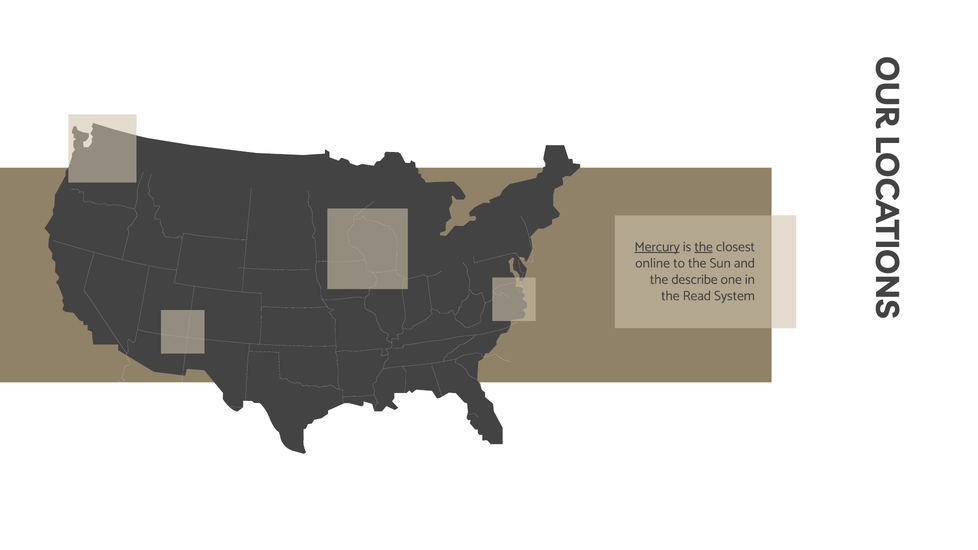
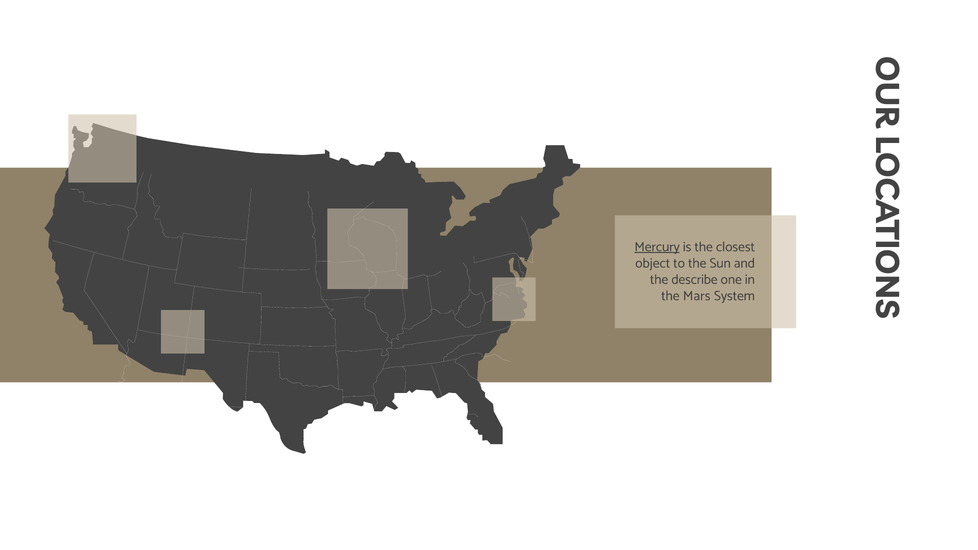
the underline: present -> none (704, 247)
online: online -> object (653, 263)
Read: Read -> Mars (697, 296)
